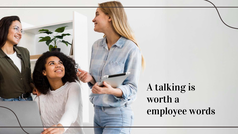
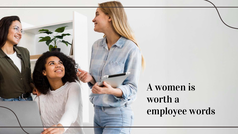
talking: talking -> women (170, 87)
